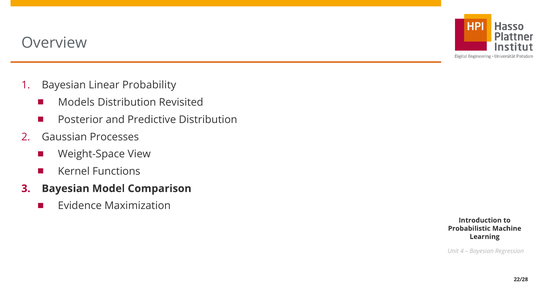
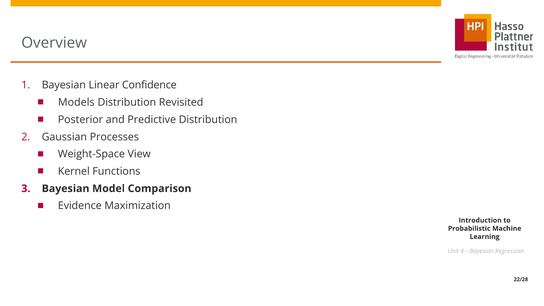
Probability: Probability -> Confidence (149, 85)
